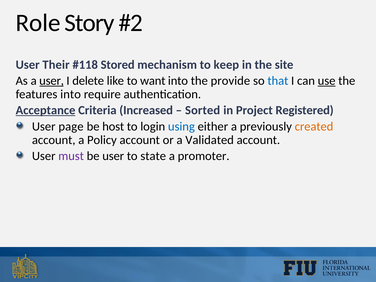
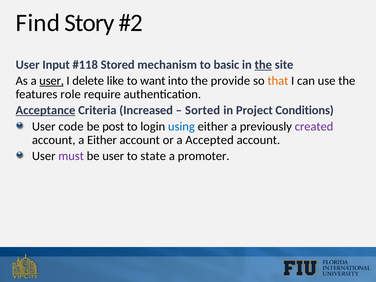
Role: Role -> Find (38, 23)
Their: Their -> Input (56, 65)
keep: keep -> basic (226, 65)
the underline: none -> present (263, 65)
that colour: blue -> orange (278, 81)
use underline: present -> none (327, 81)
features into: into -> role (71, 94)
Registered: Registered -> Conditions (305, 110)
page: page -> code (71, 126)
host: host -> post (113, 126)
created colour: orange -> purple (314, 126)
a Policy: Policy -> Either (102, 140)
Validated: Validated -> Accepted (210, 140)
